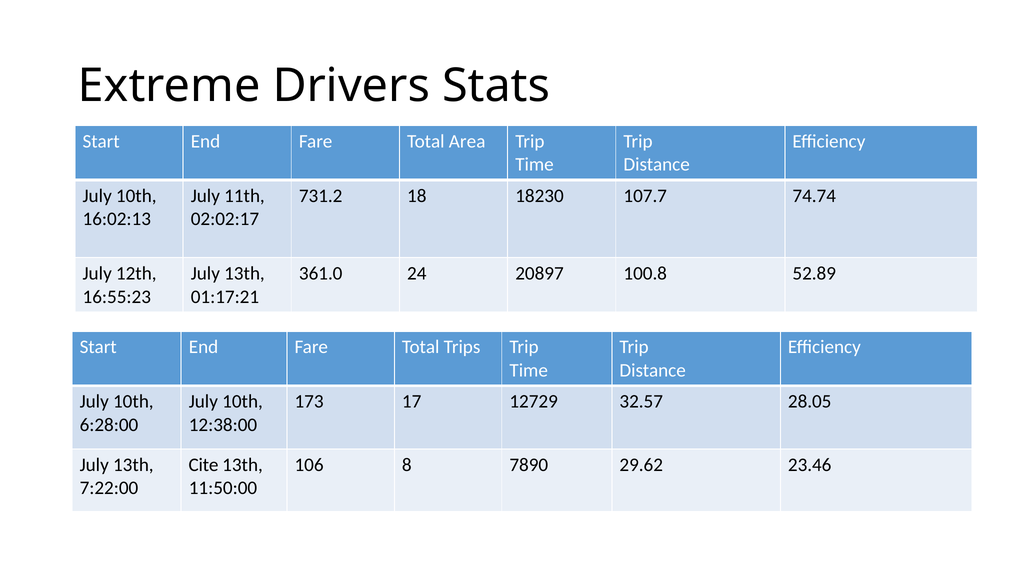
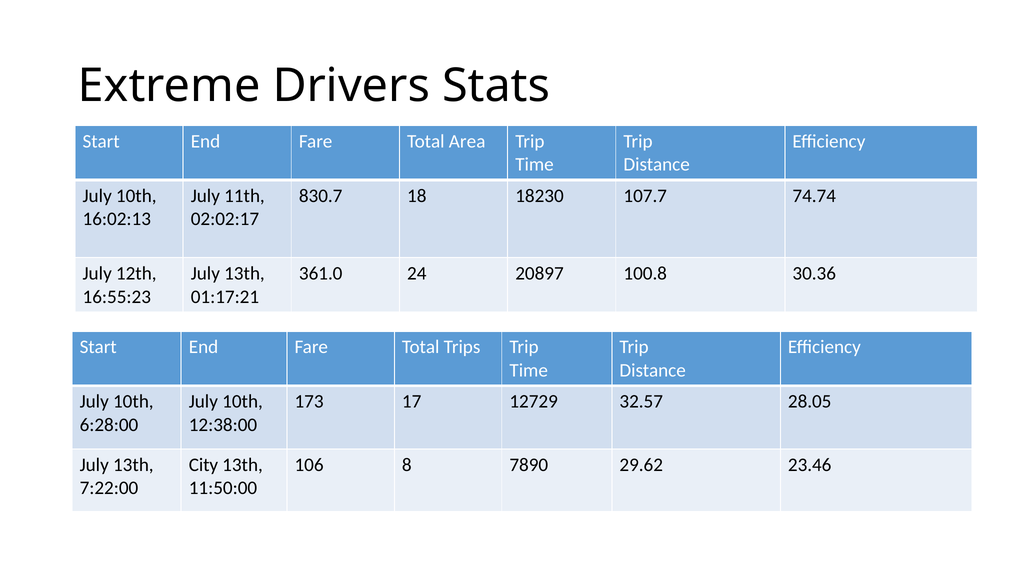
731.2: 731.2 -> 830.7 (321, 196)
52.89: 52.89 -> 30.36 (814, 274)
Cite: Cite -> City (203, 465)
